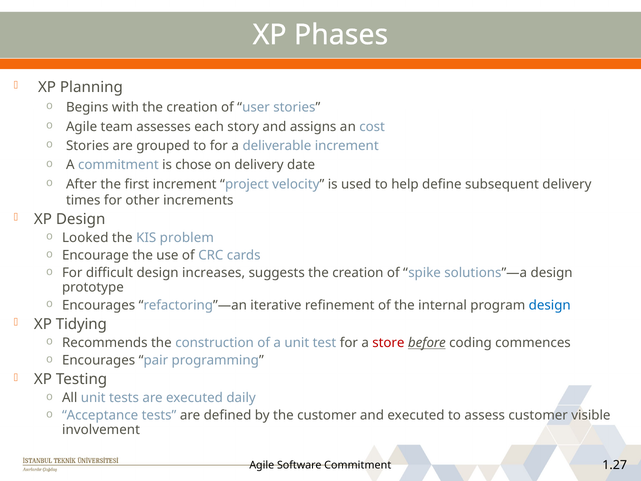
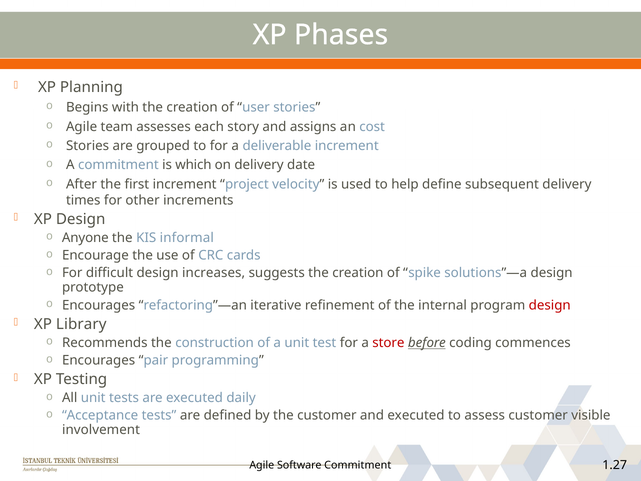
chose: chose -> which (193, 165)
Looked: Looked -> Anyone (85, 238)
problem: problem -> informal (187, 238)
design colour: blue -> red (550, 305)
Tidying: Tidying -> Library (81, 324)
